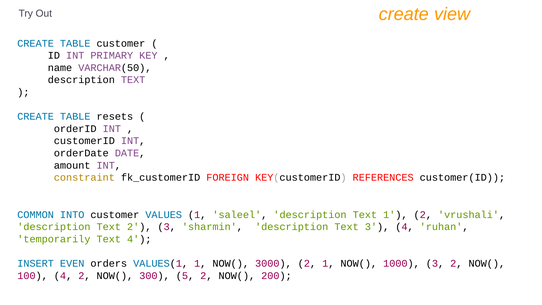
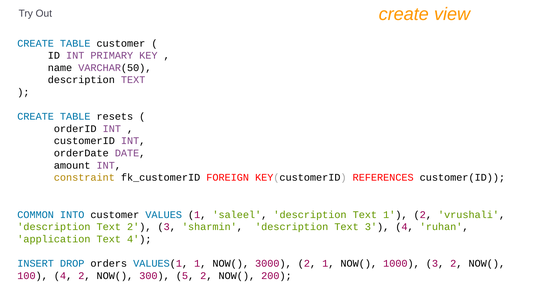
temporarily: temporarily -> application (54, 239)
EVEN: EVEN -> DROP (72, 263)
